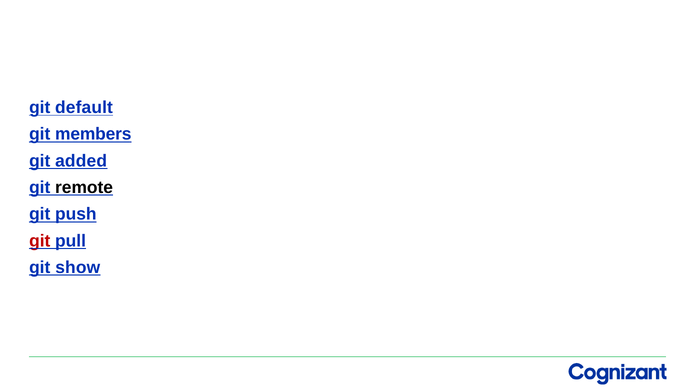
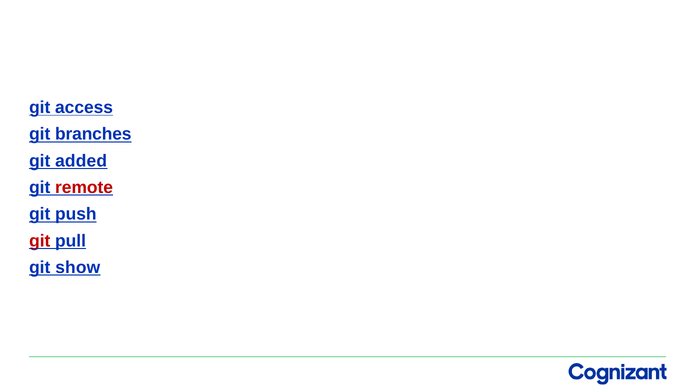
default: default -> access (84, 108)
members: members -> branches (93, 134)
remote colour: black -> red (84, 187)
